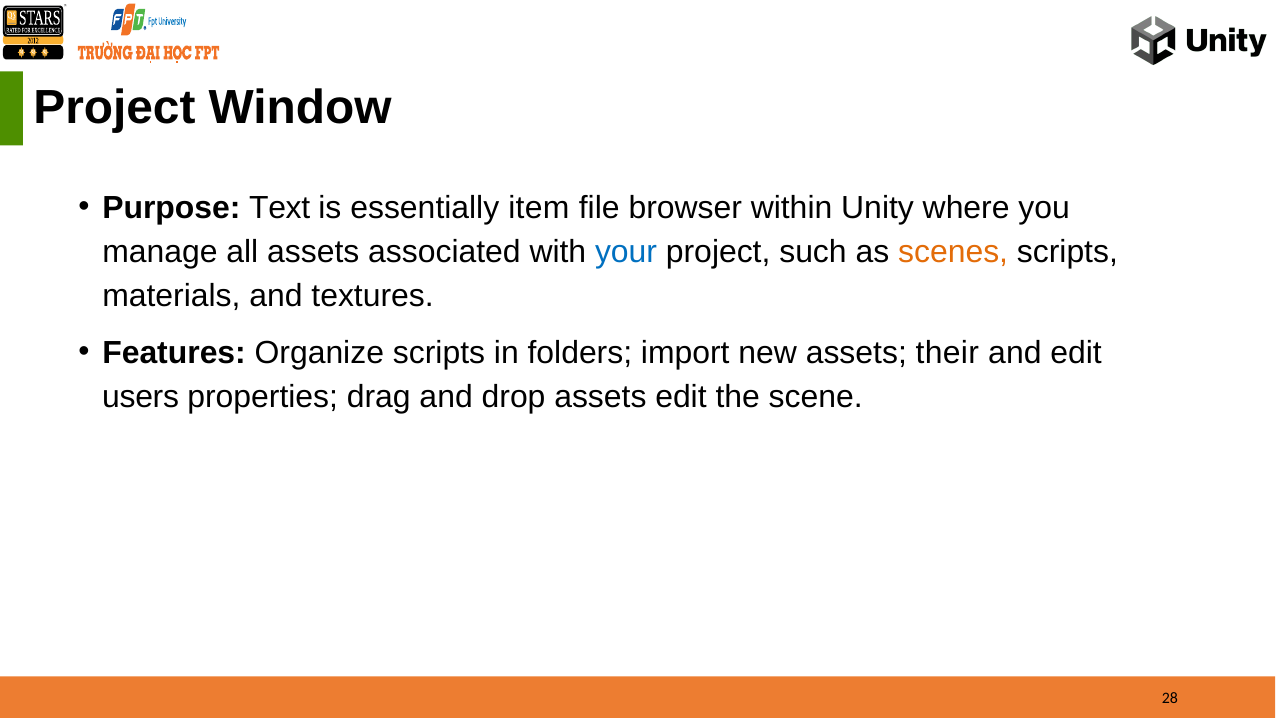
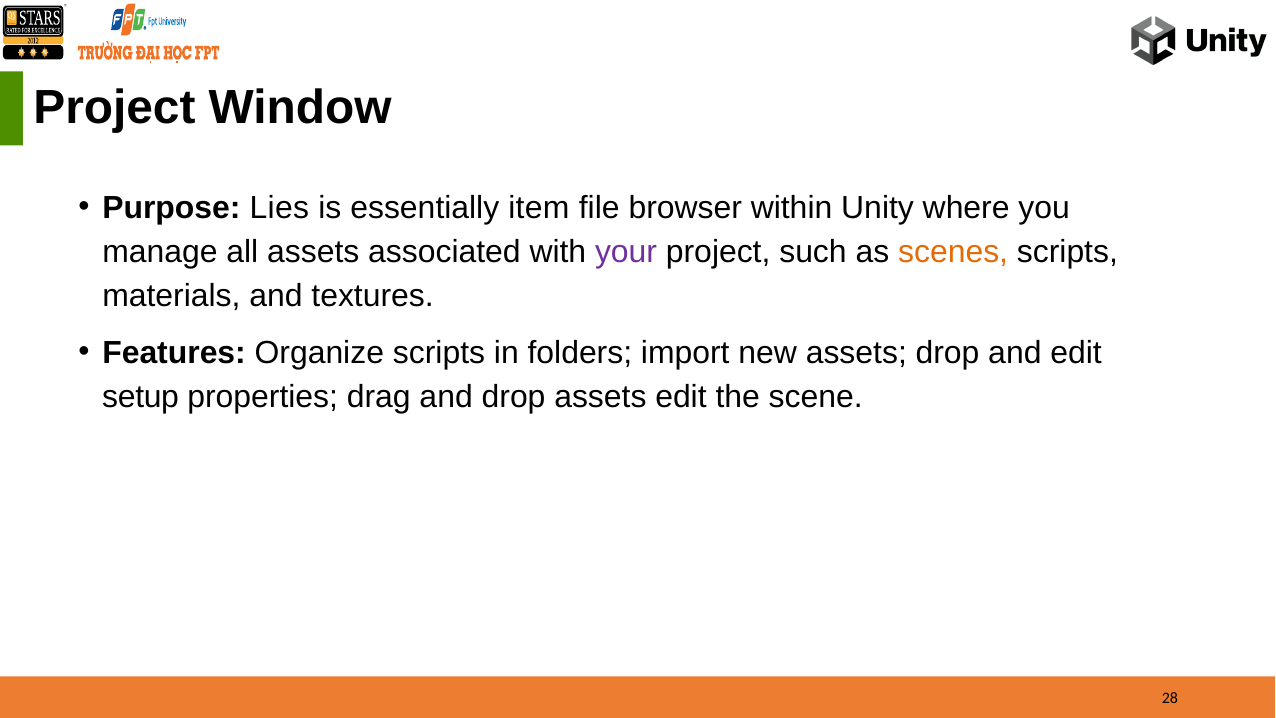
Text: Text -> Lies (279, 208)
your colour: blue -> purple (626, 252)
assets their: their -> drop (948, 353)
users: users -> setup (141, 397)
